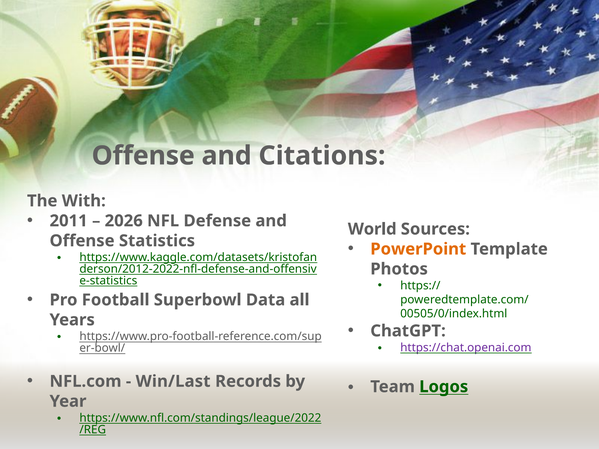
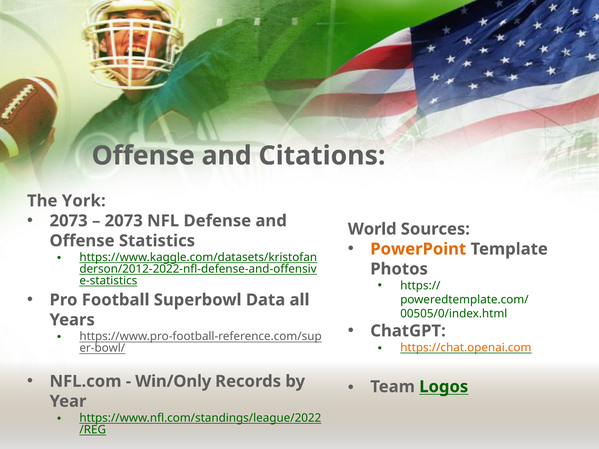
With: With -> York (84, 201)
2011: 2011 -> 2073 (69, 221)
2026: 2026 -> 2073 (124, 221)
https://chat.openai.com colour: purple -> orange (466, 348)
Win/Last: Win/Last -> Win/Only (173, 382)
